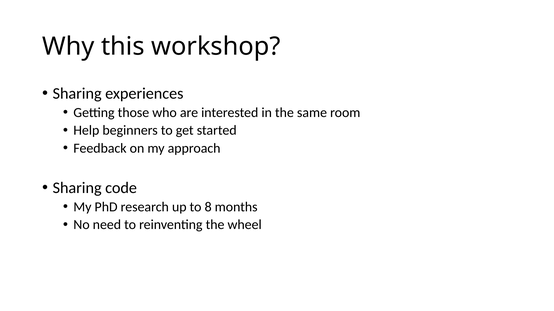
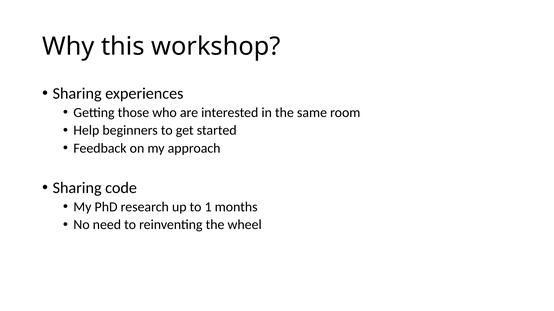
8: 8 -> 1 (208, 207)
